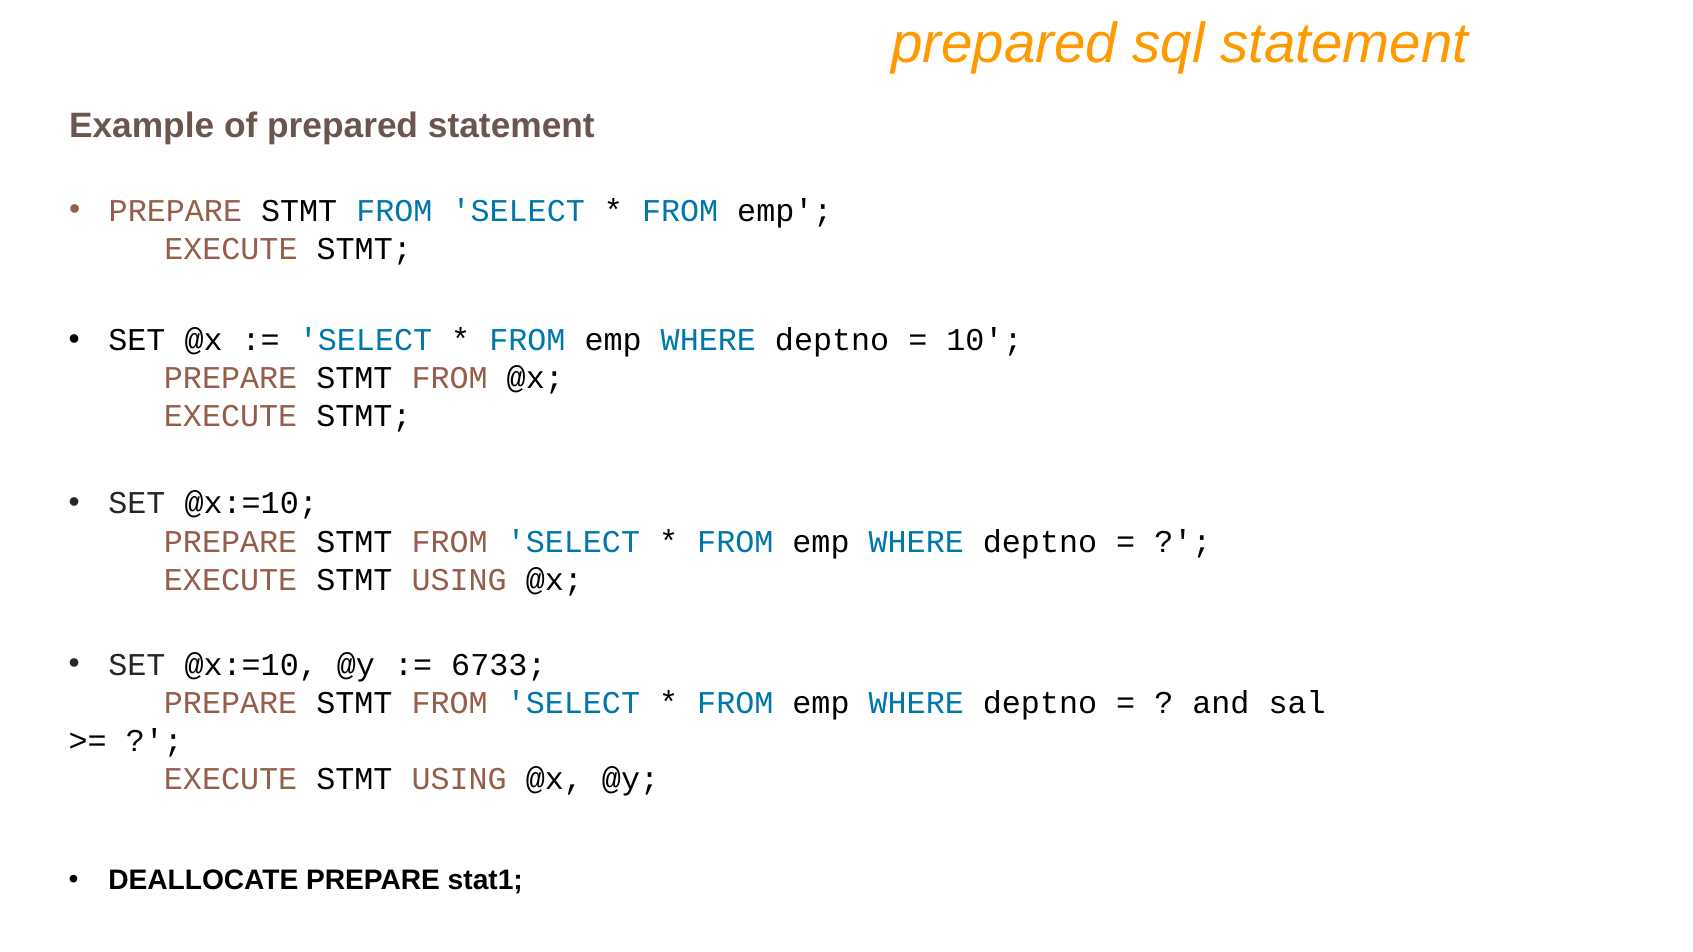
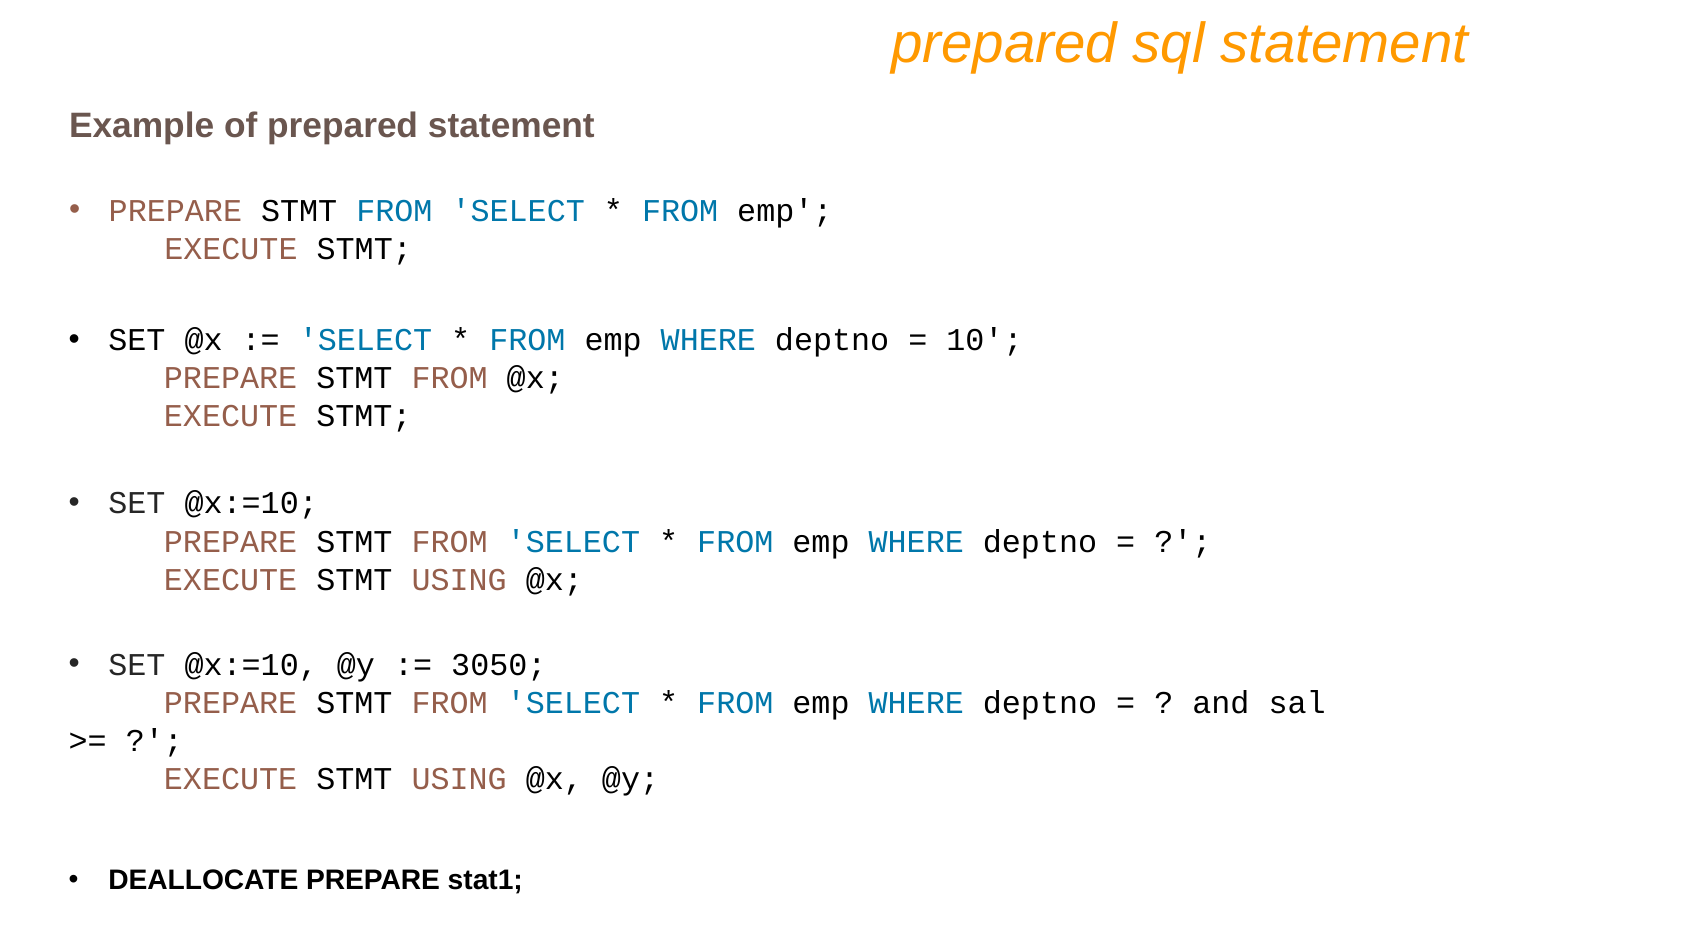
6733: 6733 -> 3050 (499, 665)
